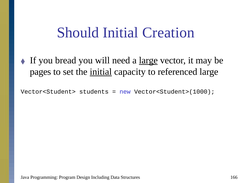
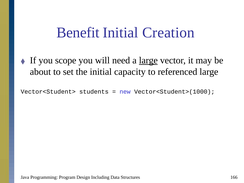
Should: Should -> Benefit (78, 33)
bread: bread -> scope (66, 60)
pages: pages -> about (40, 72)
initial underline: present -> none (101, 72)
